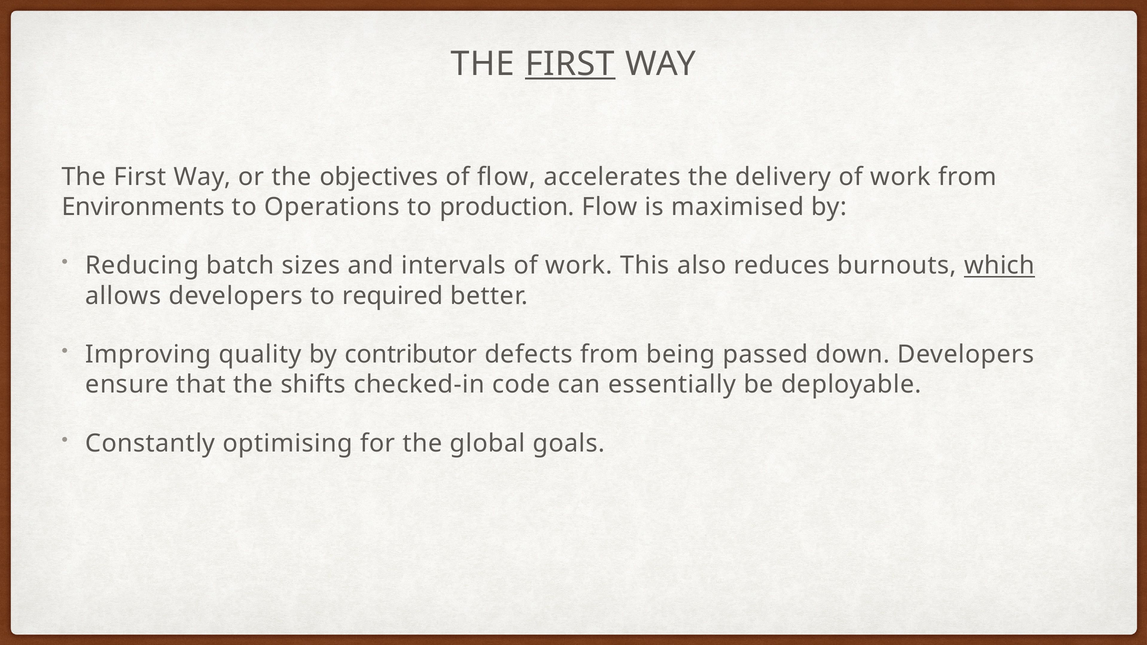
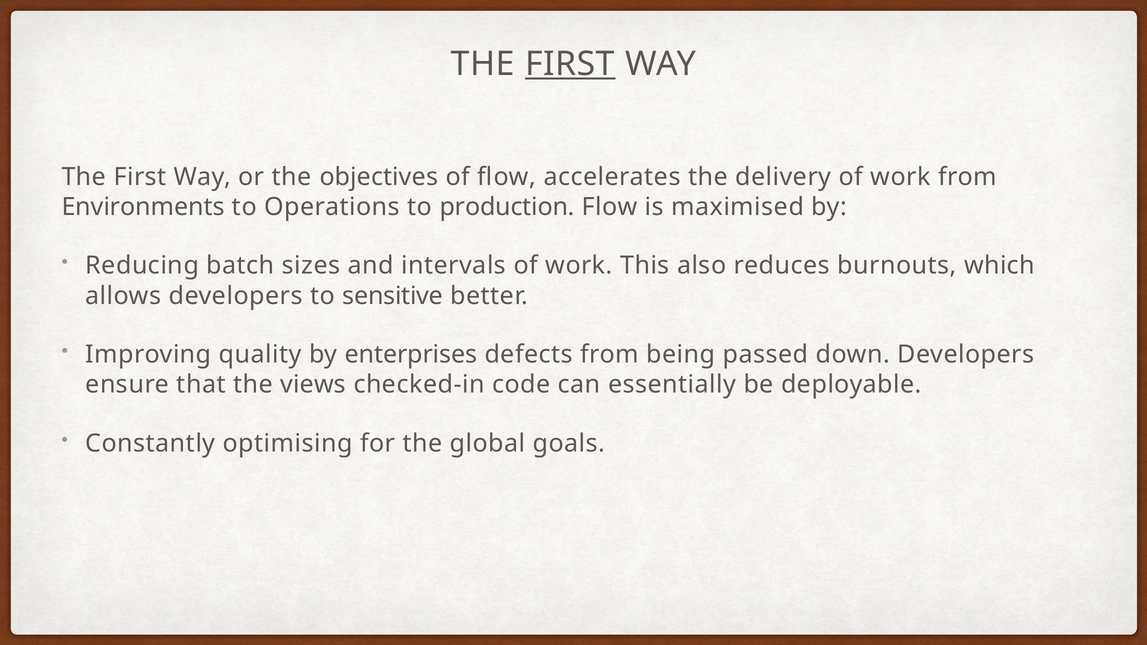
which underline: present -> none (999, 266)
required: required -> sensitive (393, 296)
contributor: contributor -> enterprises (411, 355)
shifts: shifts -> views (313, 385)
